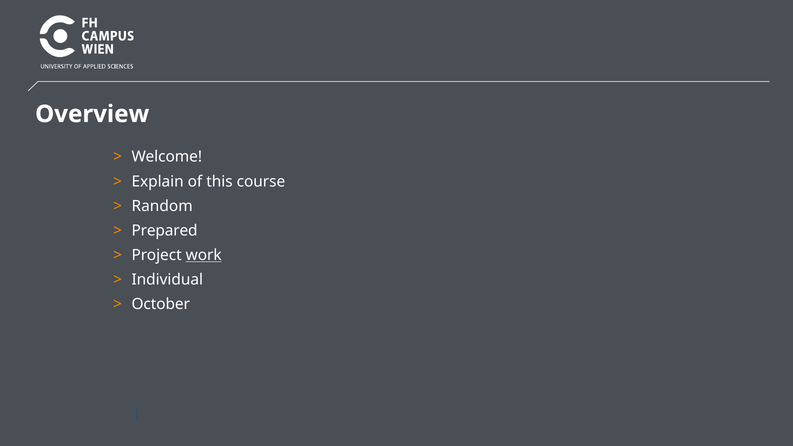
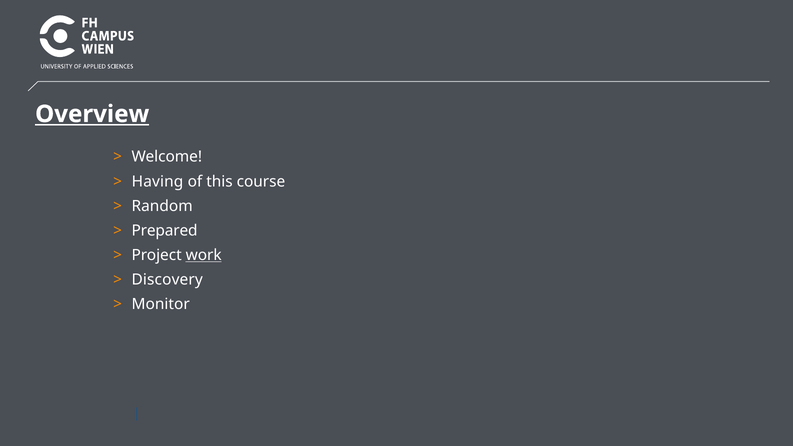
Overview underline: none -> present (92, 114)
Explain: Explain -> Having (158, 181)
Individual: Individual -> Discovery (167, 280)
October: October -> Monitor (161, 304)
